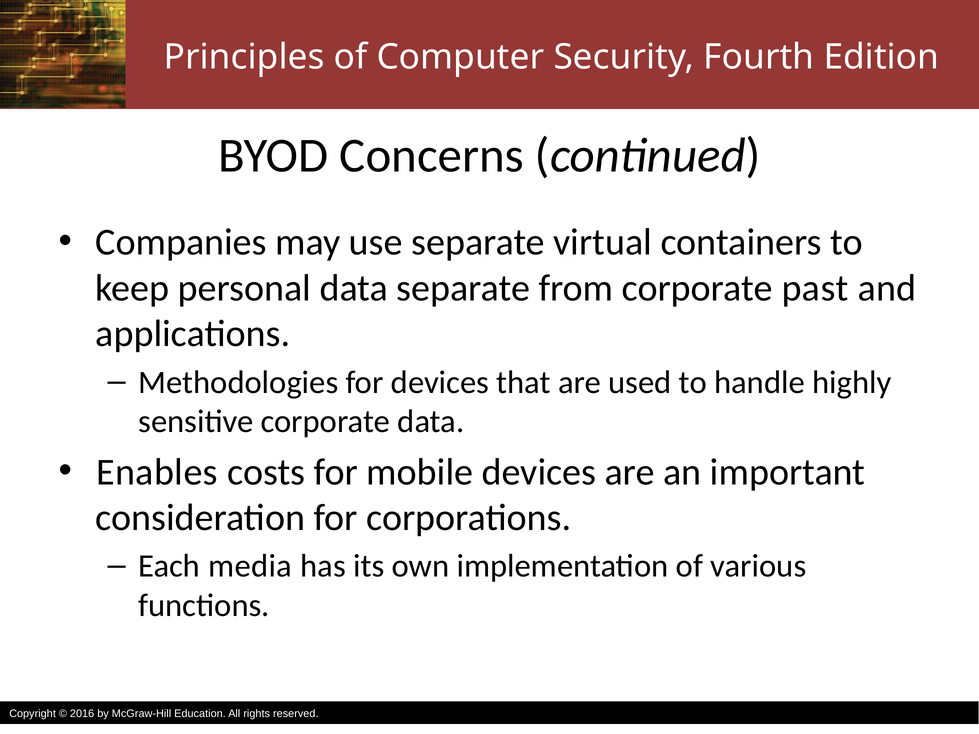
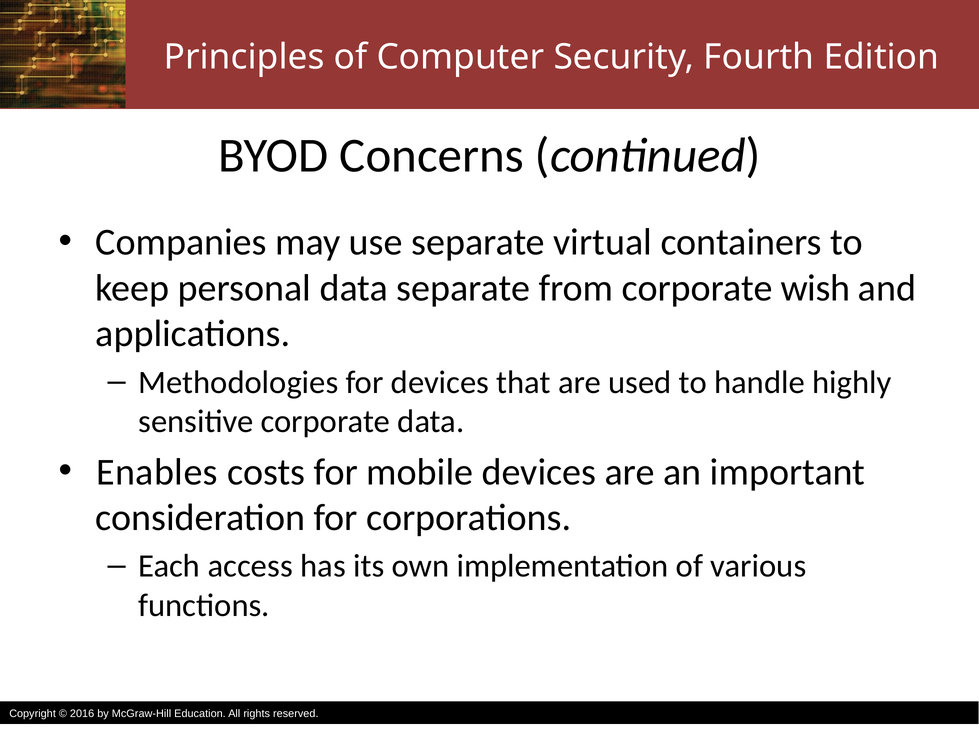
past: past -> wish (815, 288)
media: media -> access (250, 566)
